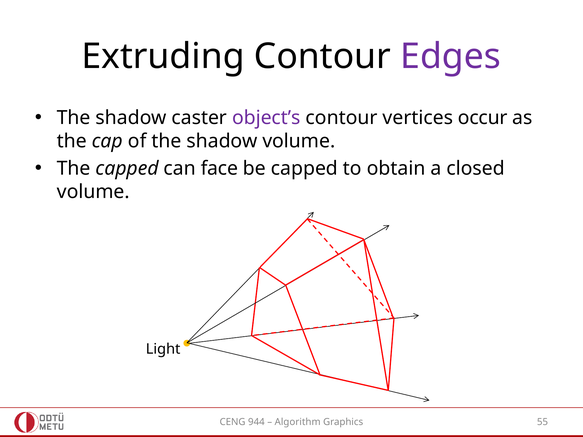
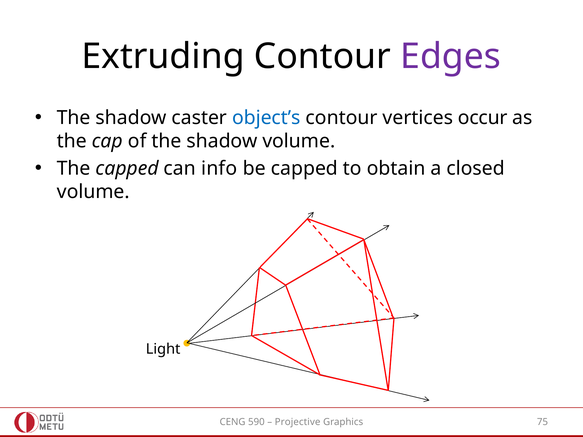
object’s colour: purple -> blue (266, 118)
face: face -> info (219, 168)
944: 944 -> 590 (256, 422)
Algorithm: Algorithm -> Projective (298, 422)
55: 55 -> 75 (542, 422)
